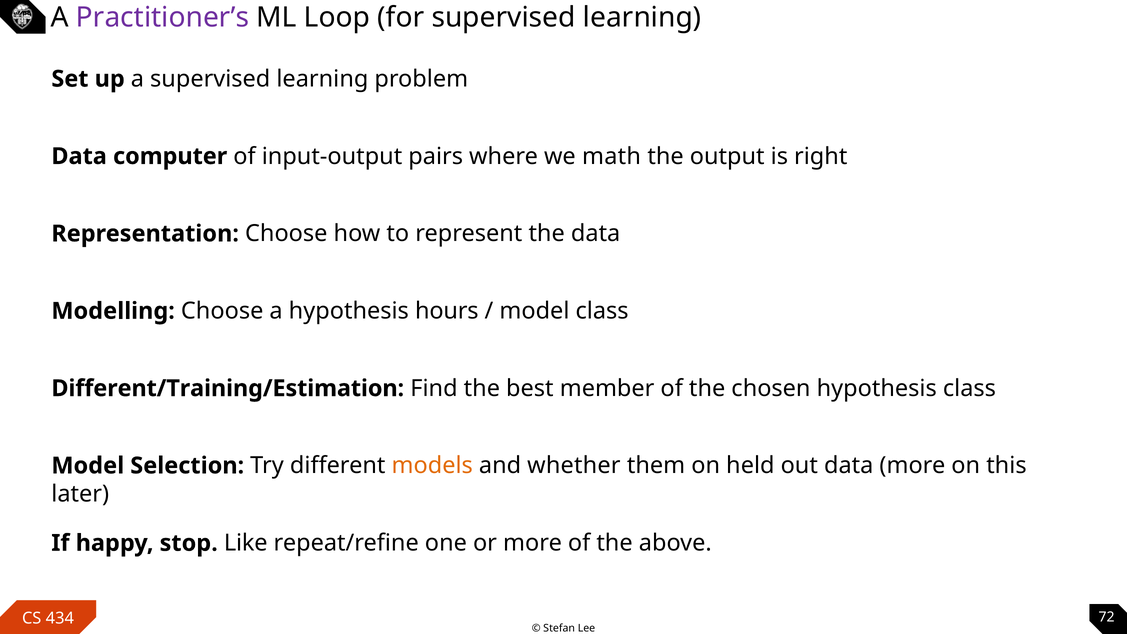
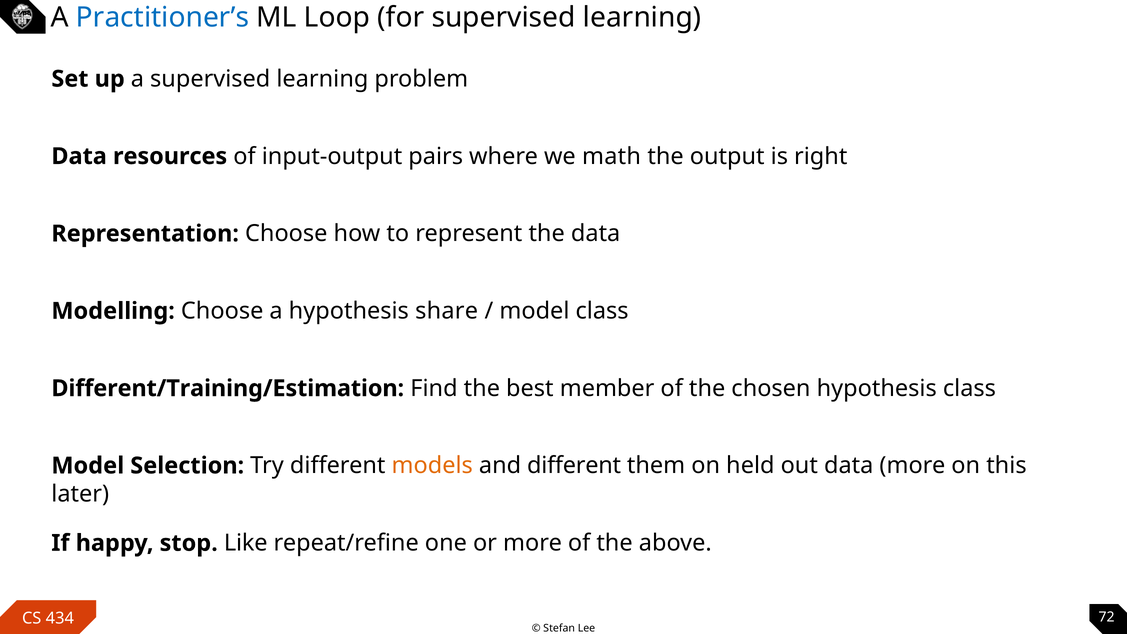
Practitioner’s colour: purple -> blue (162, 17)
computer: computer -> resources (170, 156)
hours: hours -> share (447, 311)
and whether: whether -> different (574, 466)
